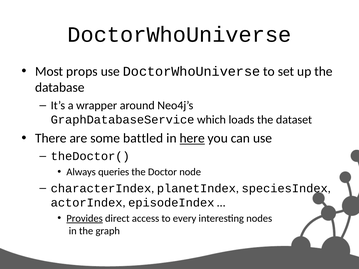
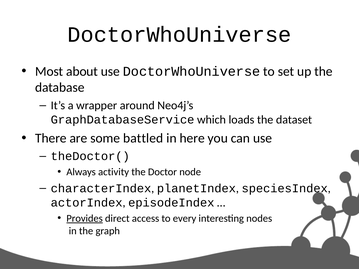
props: props -> about (82, 71)
here underline: present -> none (192, 138)
queries: queries -> activity (114, 172)
